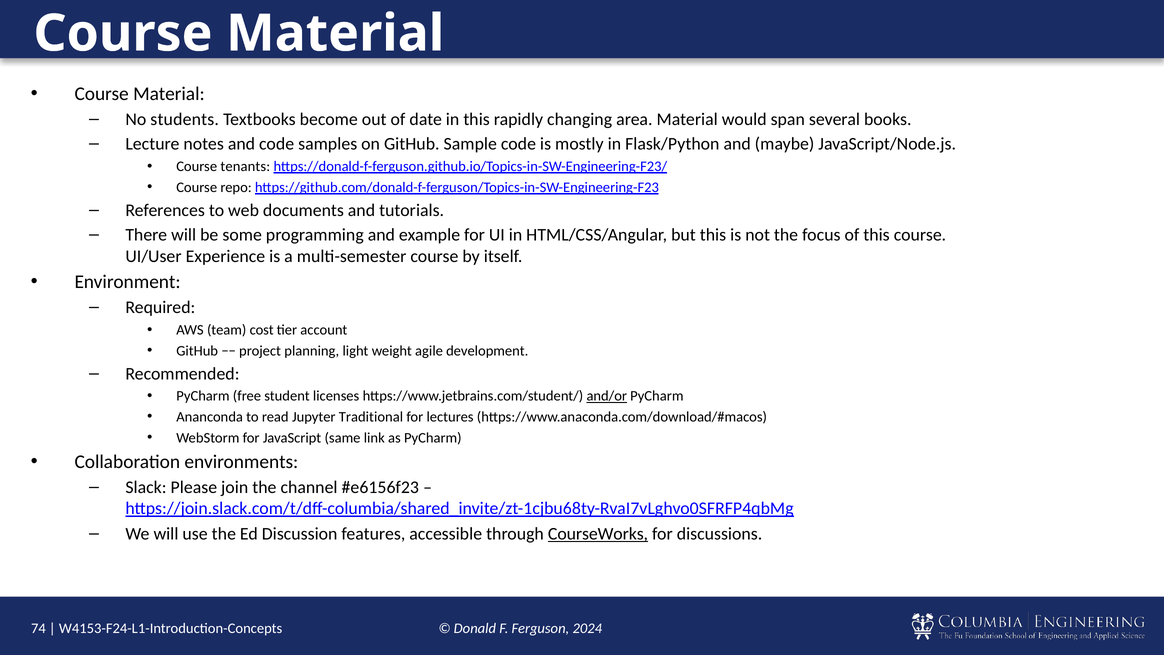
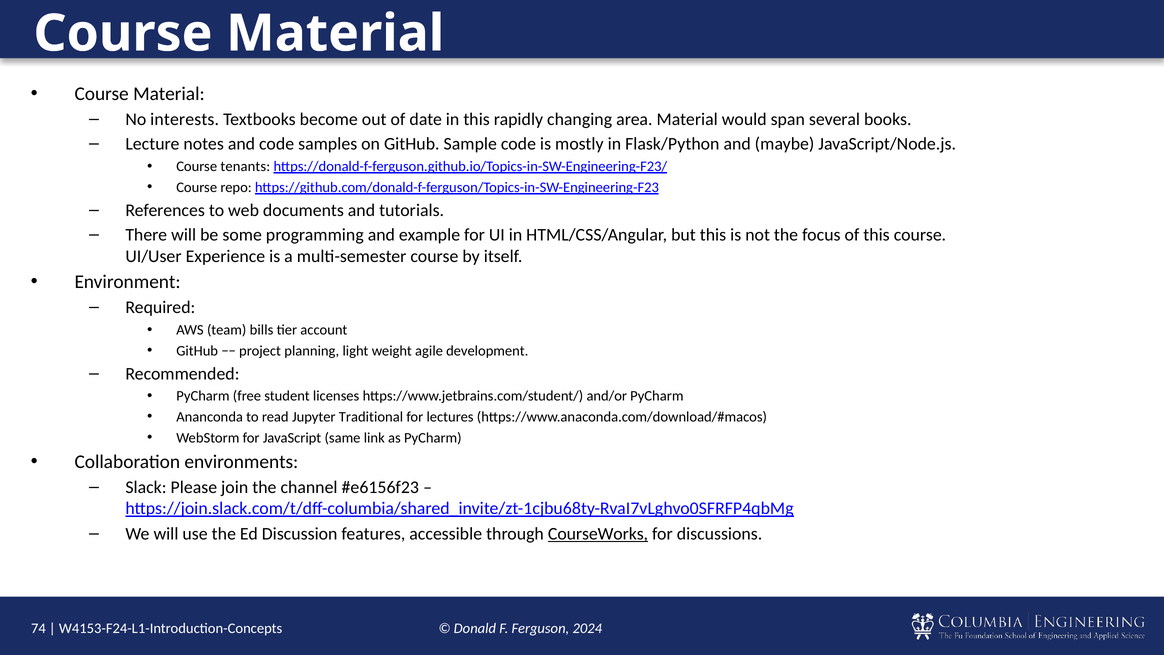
students: students -> interests (185, 119)
cost: cost -> bills (262, 330)
and/or underline: present -> none (607, 396)
